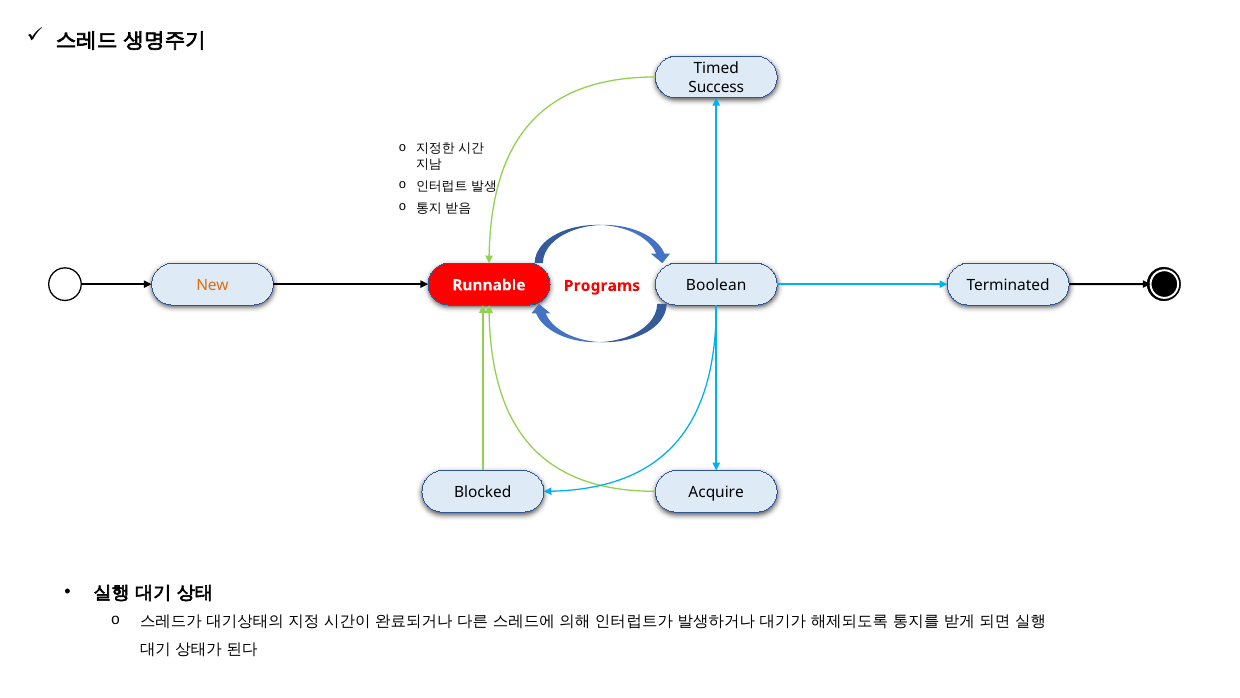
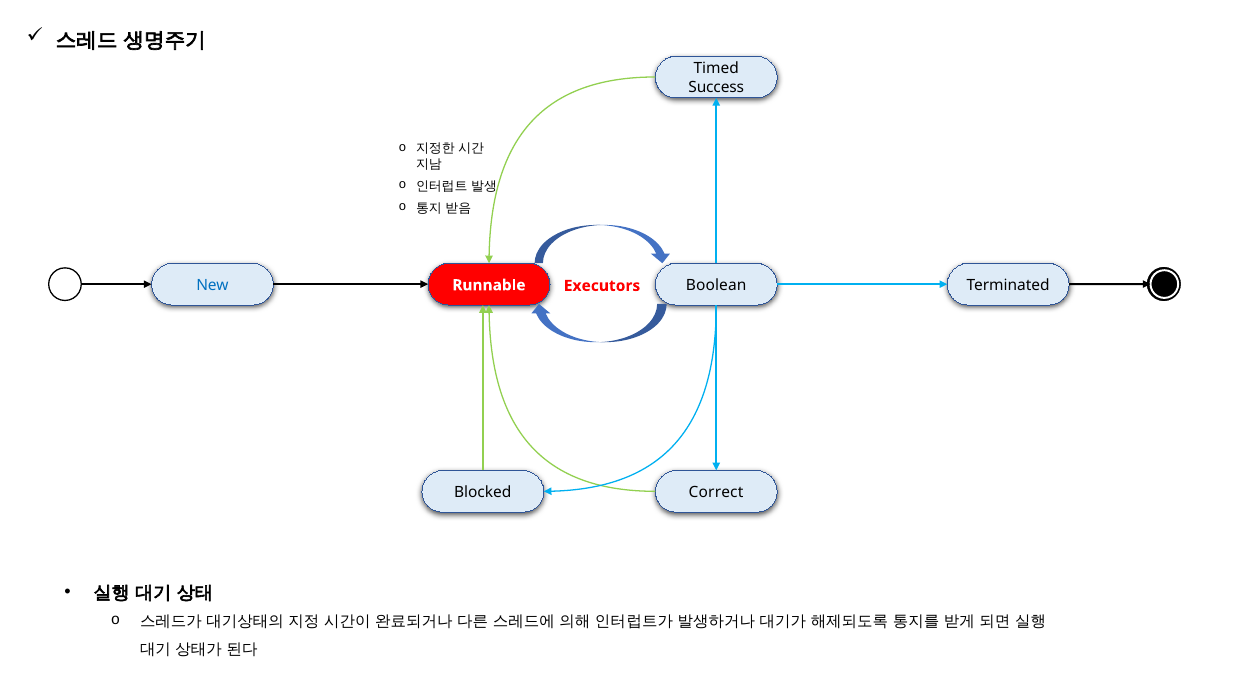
New colour: orange -> blue (212, 285)
Programs: Programs -> Executors (602, 286)
Acquire: Acquire -> Correct (716, 492)
